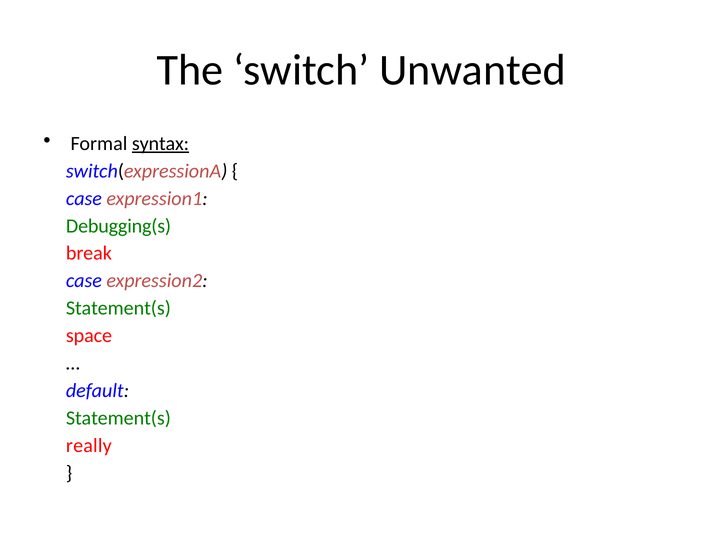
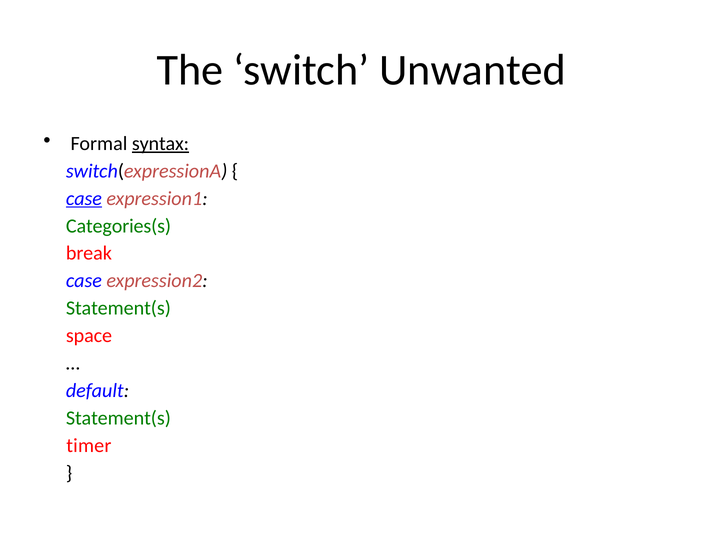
case underline: none -> present (84, 199)
Debugging(s: Debugging(s -> Categories(s (118, 226)
really: really -> timer (89, 446)
